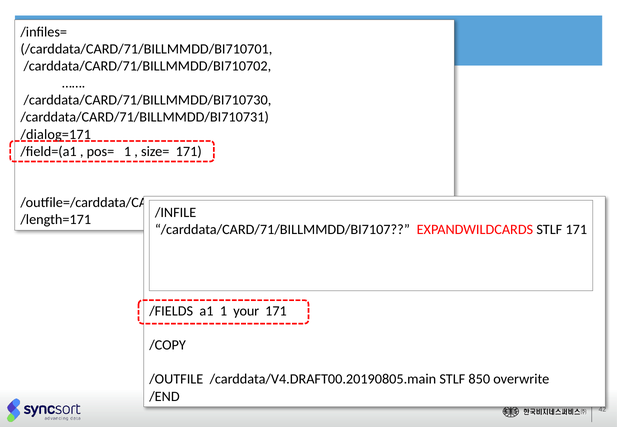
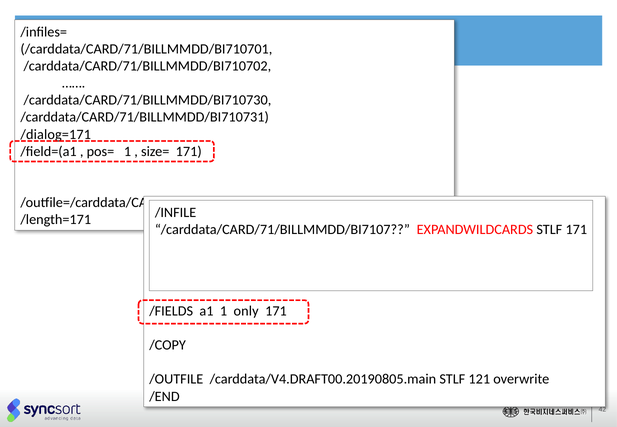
your: your -> only (246, 311)
850: 850 -> 121 (479, 379)
